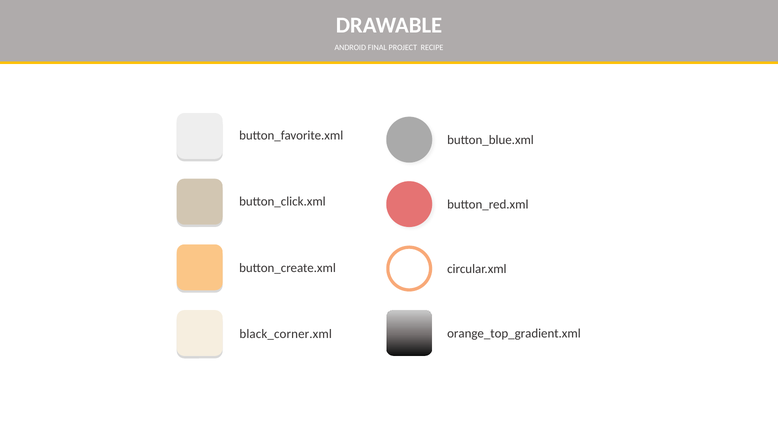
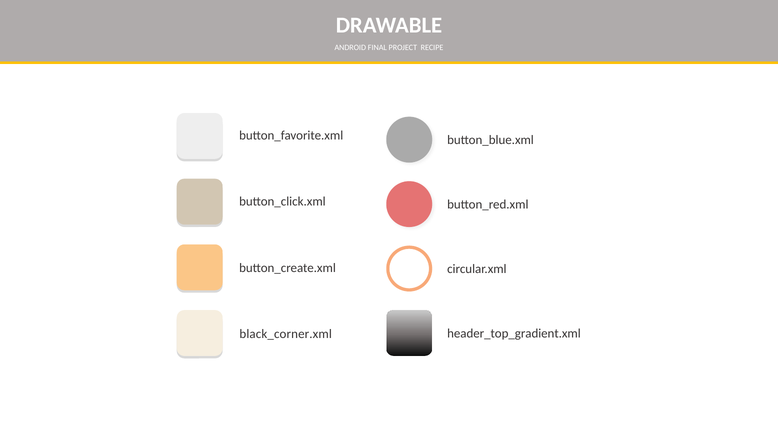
orange_top_gradient.xml: orange_top_gradient.xml -> header_top_gradient.xml (514, 334)
